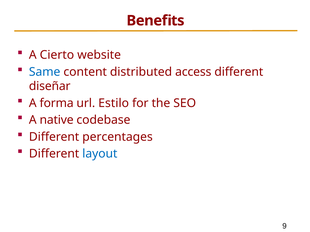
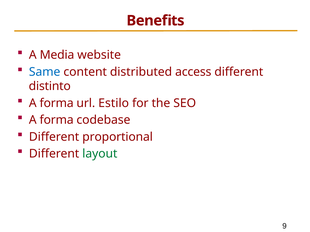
Cierto: Cierto -> Media (57, 55)
diseñar: diseñar -> distinto (50, 86)
native: native -> forma (57, 120)
percentages: percentages -> proportional (118, 137)
layout colour: blue -> green (100, 154)
